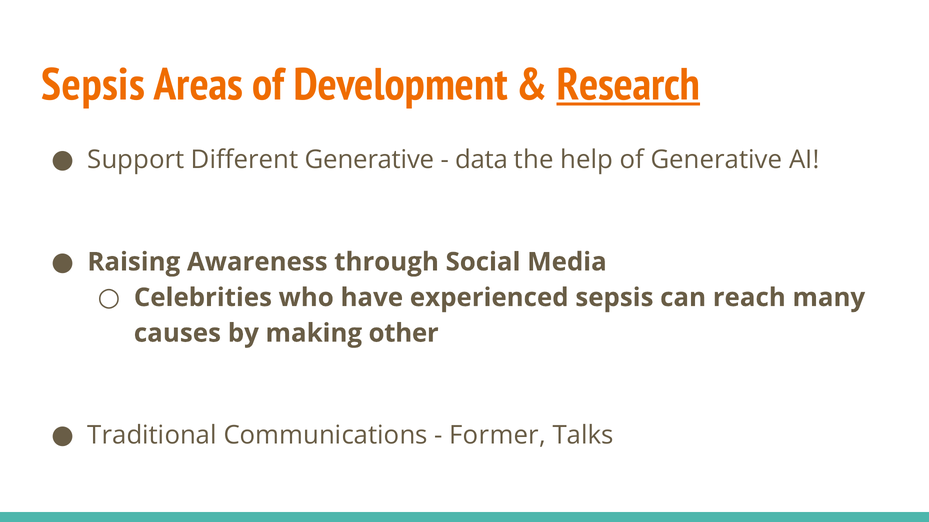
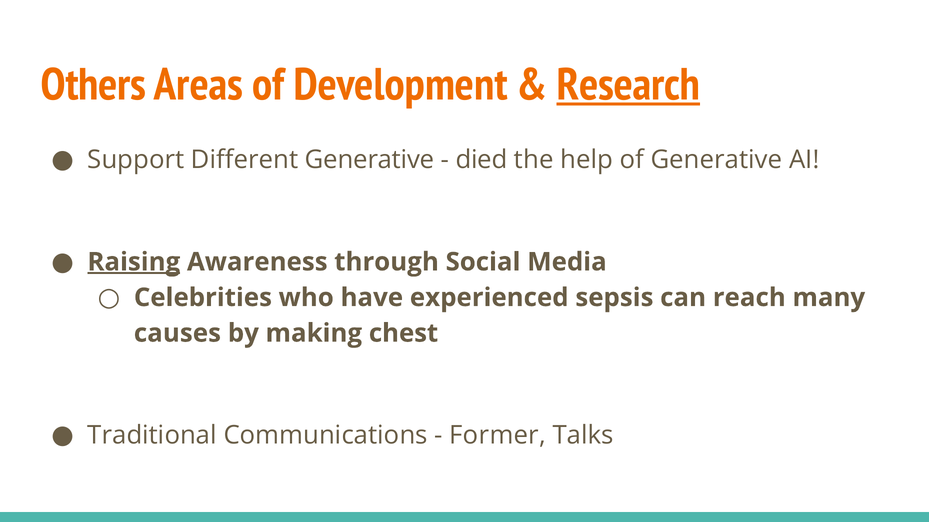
Sepsis: Sepsis -> Others (94, 85)
data: data -> died (482, 160)
Raising underline: none -> present (134, 262)
other: other -> chest (404, 334)
